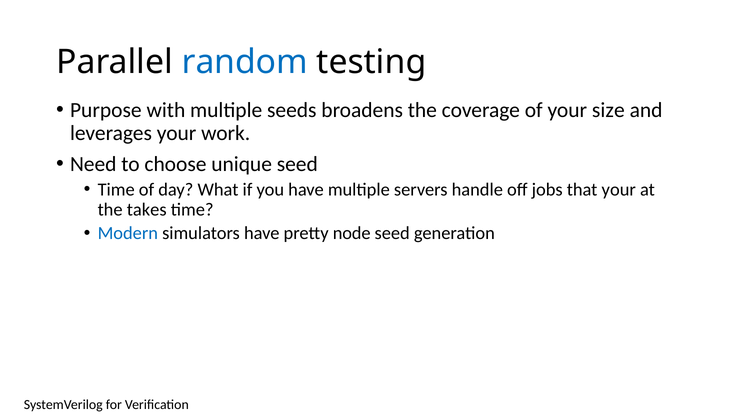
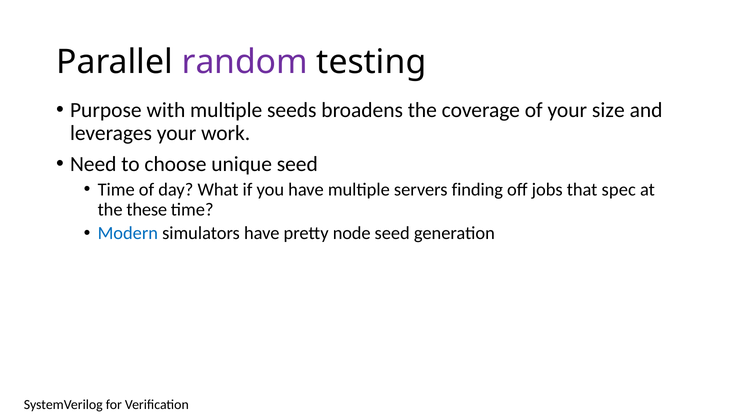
random colour: blue -> purple (245, 62)
handle: handle -> finding (477, 189)
that your: your -> spec (619, 189)
takes: takes -> these (147, 209)
